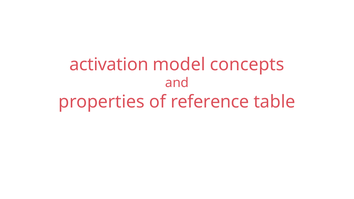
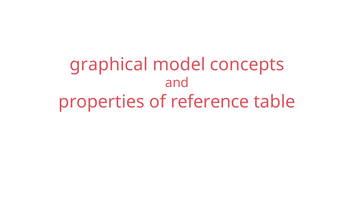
activation: activation -> graphical (109, 65)
